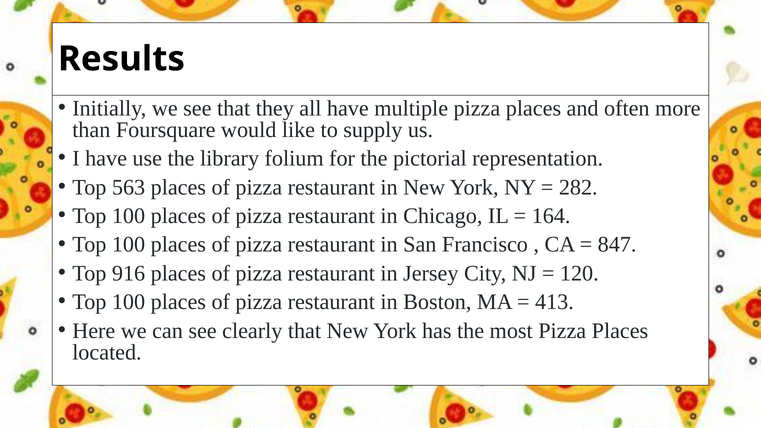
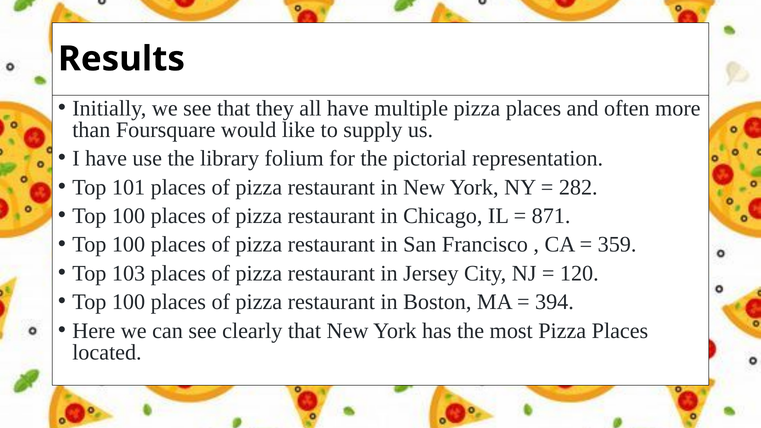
563: 563 -> 101 (129, 187)
164: 164 -> 871 (551, 216)
847: 847 -> 359 (617, 245)
916: 916 -> 103 (129, 273)
413: 413 -> 394 (554, 302)
